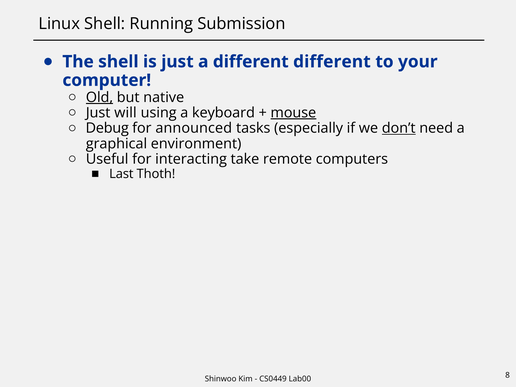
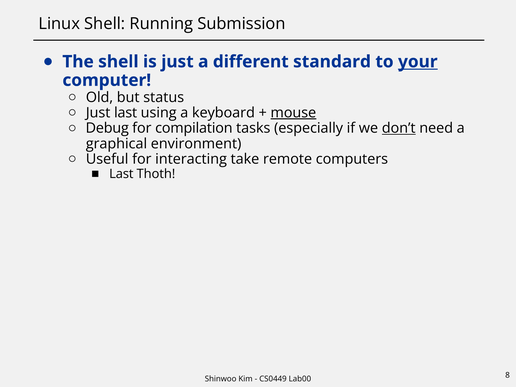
different different: different -> standard (332, 62)
your underline: none -> present (418, 62)
Old underline: present -> none (99, 97)
native: native -> status (164, 97)
Just will: will -> last (126, 113)
announced: announced -> compilation (194, 128)
